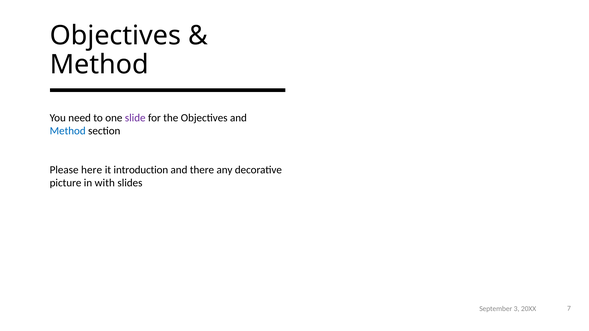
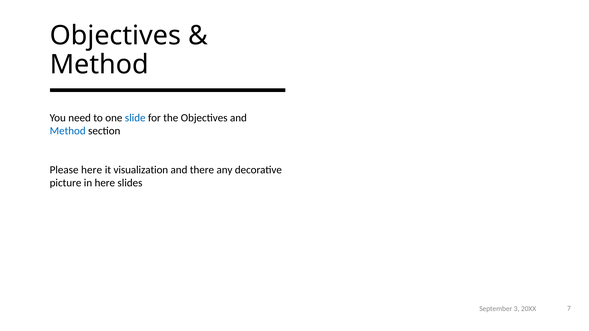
slide colour: purple -> blue (135, 118)
introduction: introduction -> visualization (141, 170)
in with: with -> here (105, 183)
